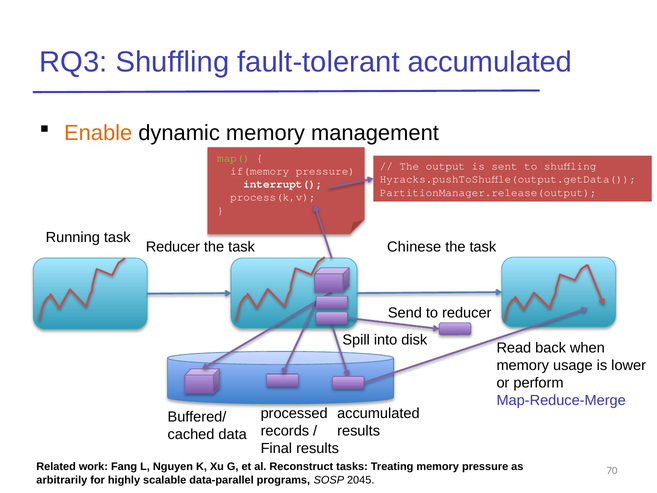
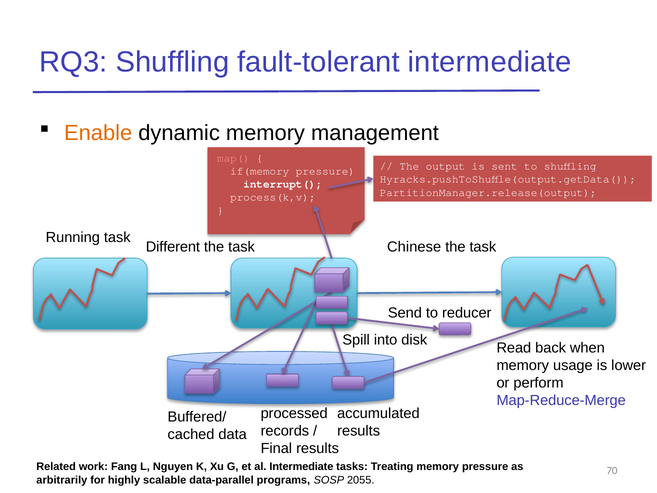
fault-tolerant accumulated: accumulated -> intermediate (490, 62)
map( colour: light green -> pink (233, 158)
Reducer: Reducer -> Different (173, 247)
al Reconstruct: Reconstruct -> Intermediate (301, 467)
2045: 2045 -> 2055 (361, 480)
